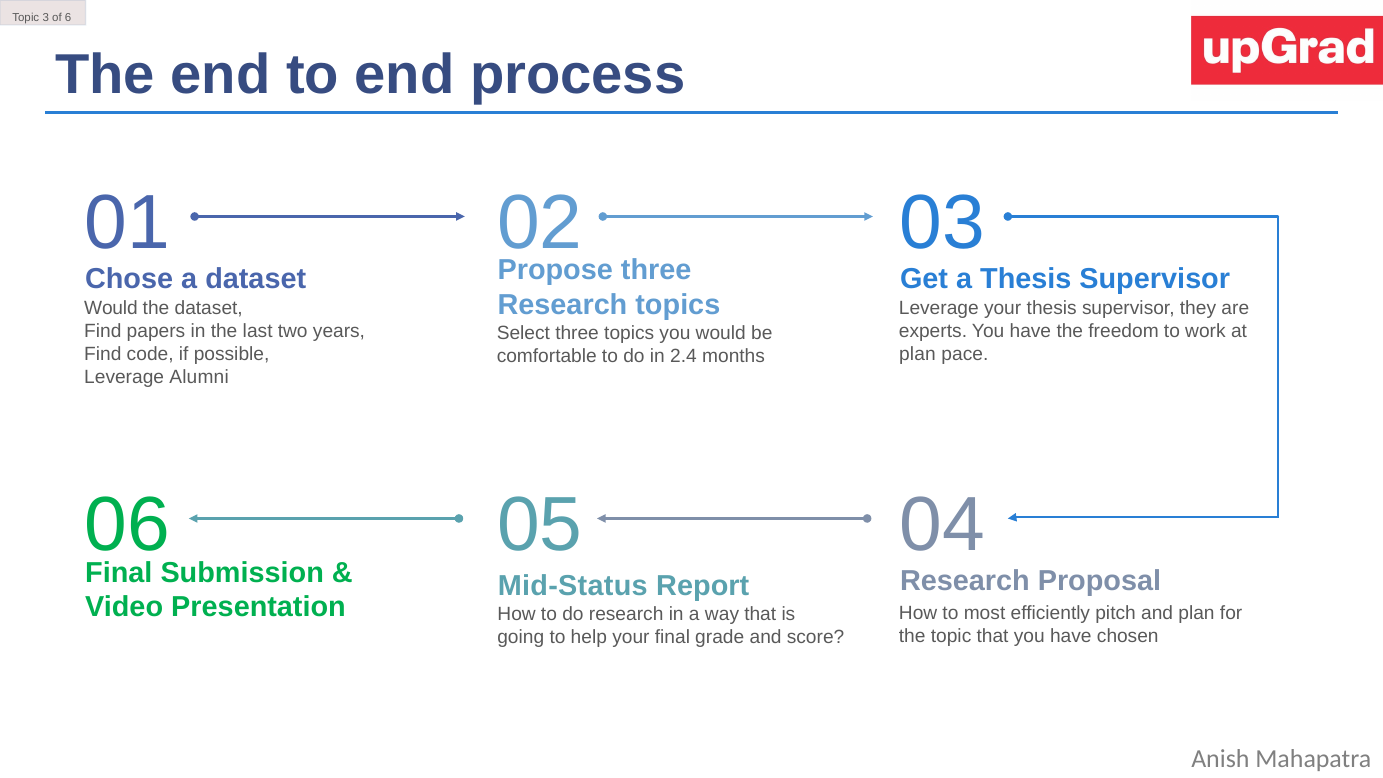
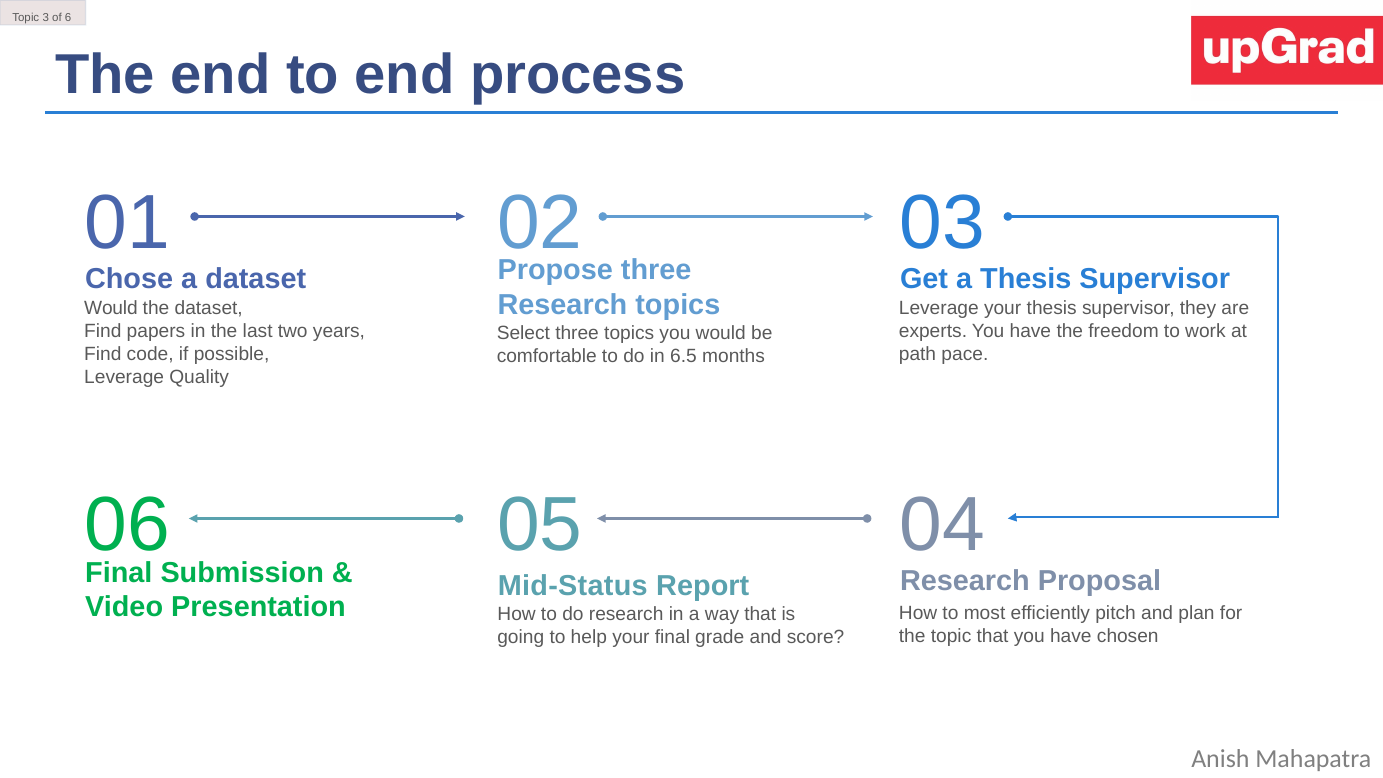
plan: plan -> path (918, 354)
2.4: 2.4 -> 6.5 (683, 356)
Alumni: Alumni -> Quality (199, 377)
